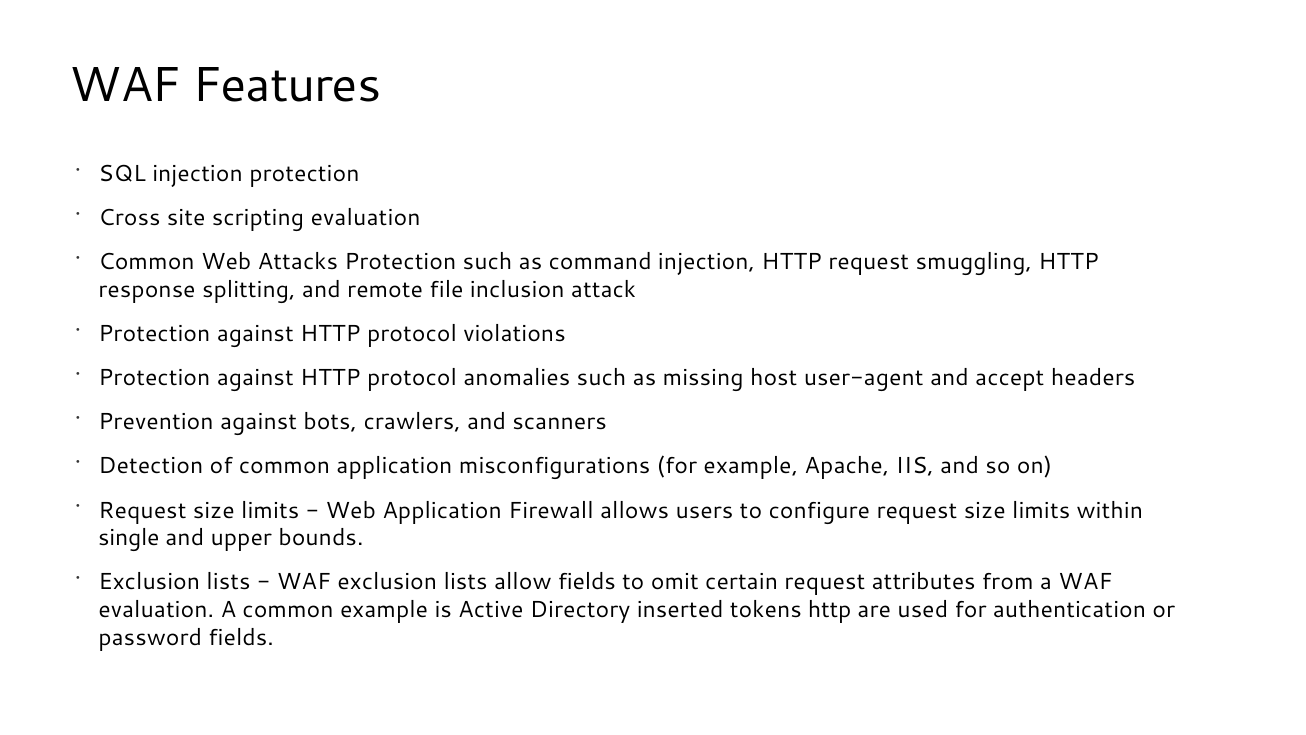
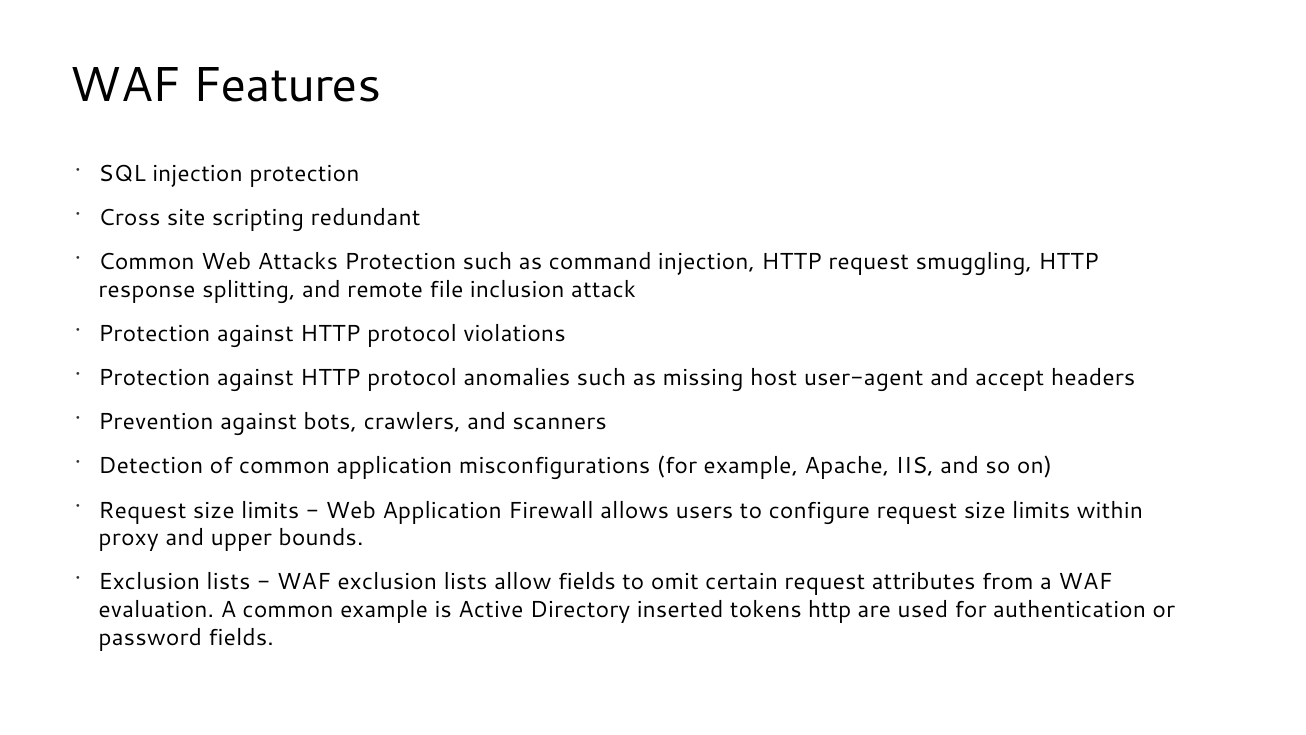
scripting evaluation: evaluation -> redundant (366, 218)
single: single -> proxy (129, 538)
